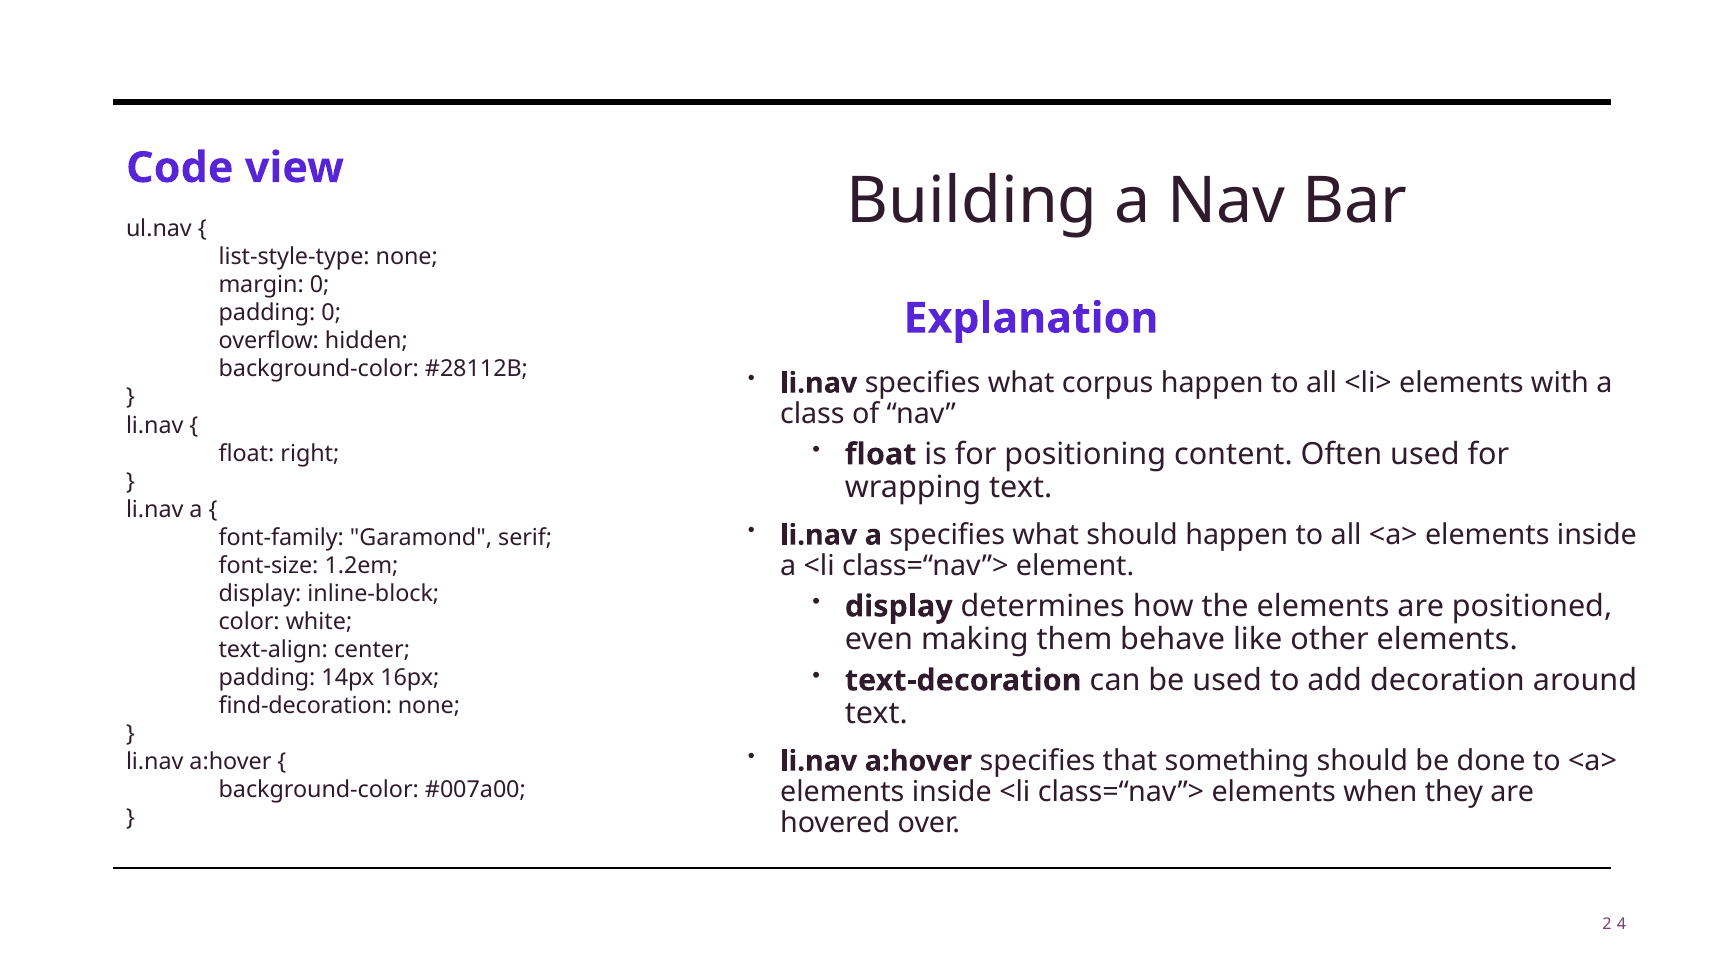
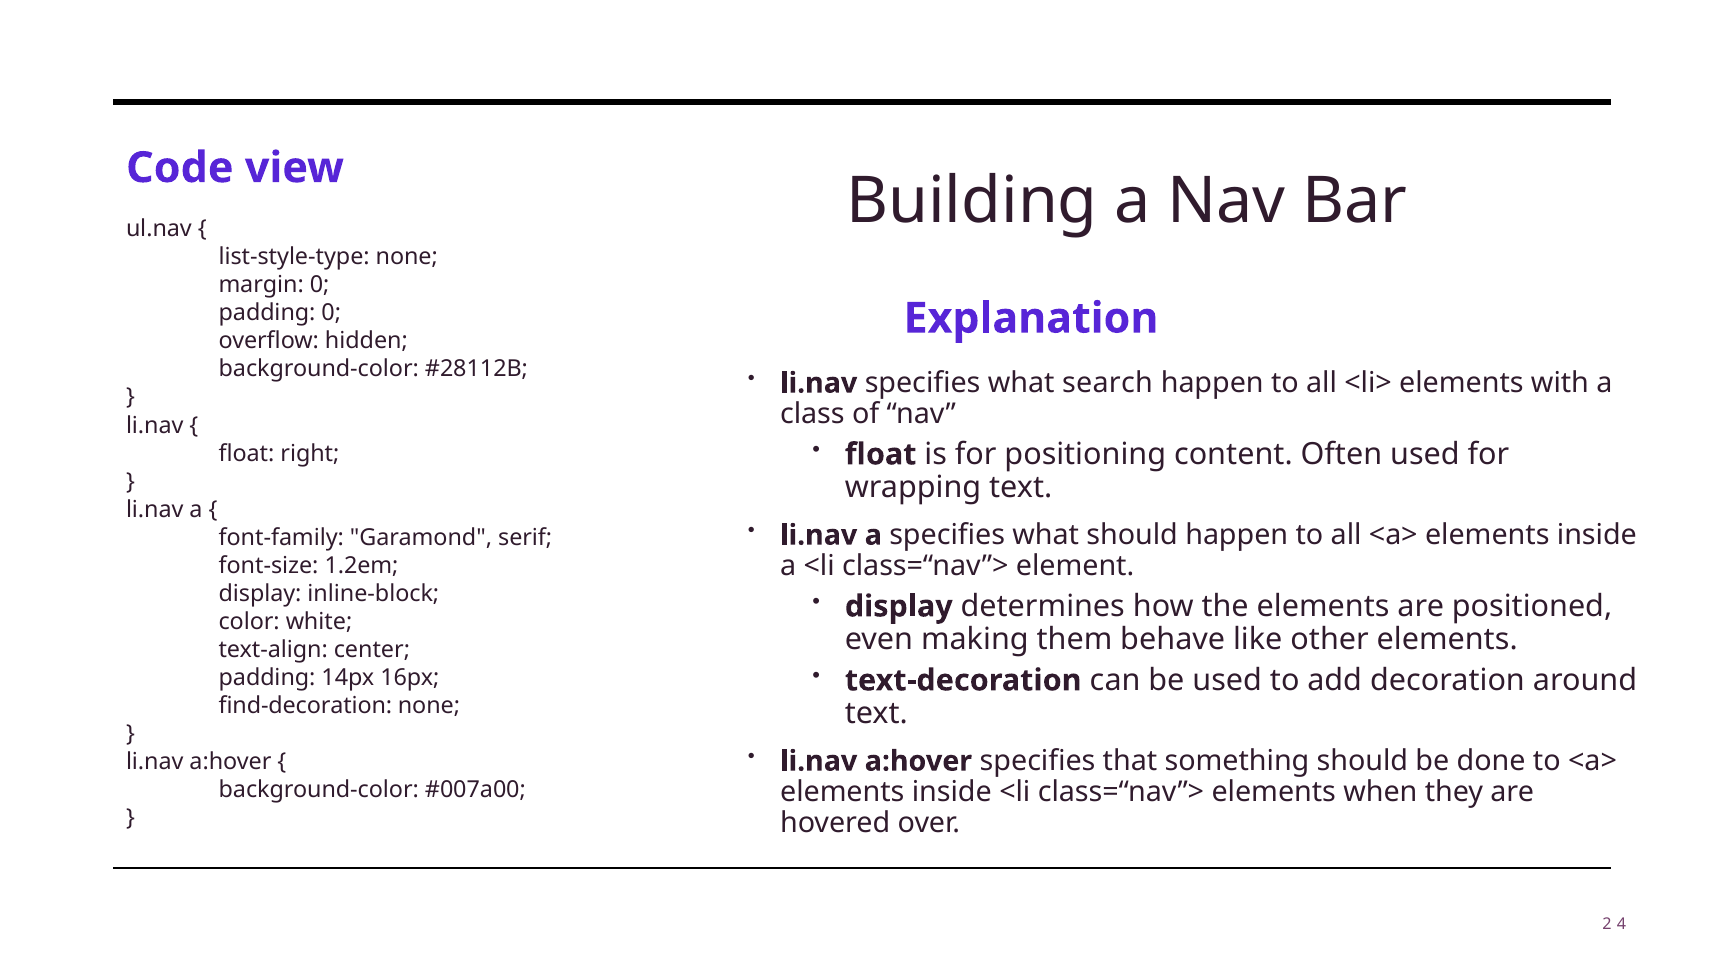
corpus: corpus -> search (1107, 383)
